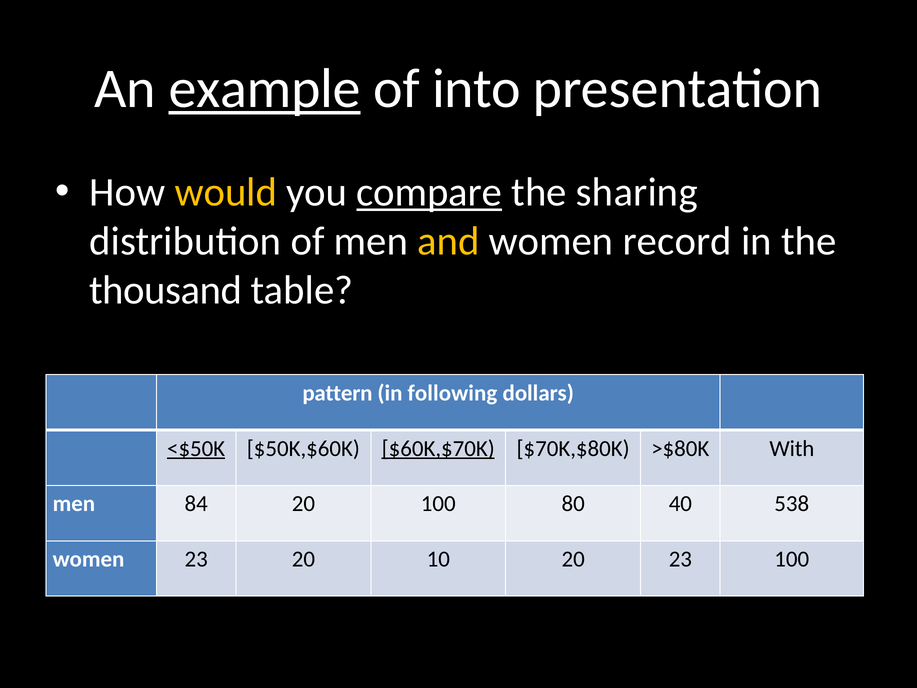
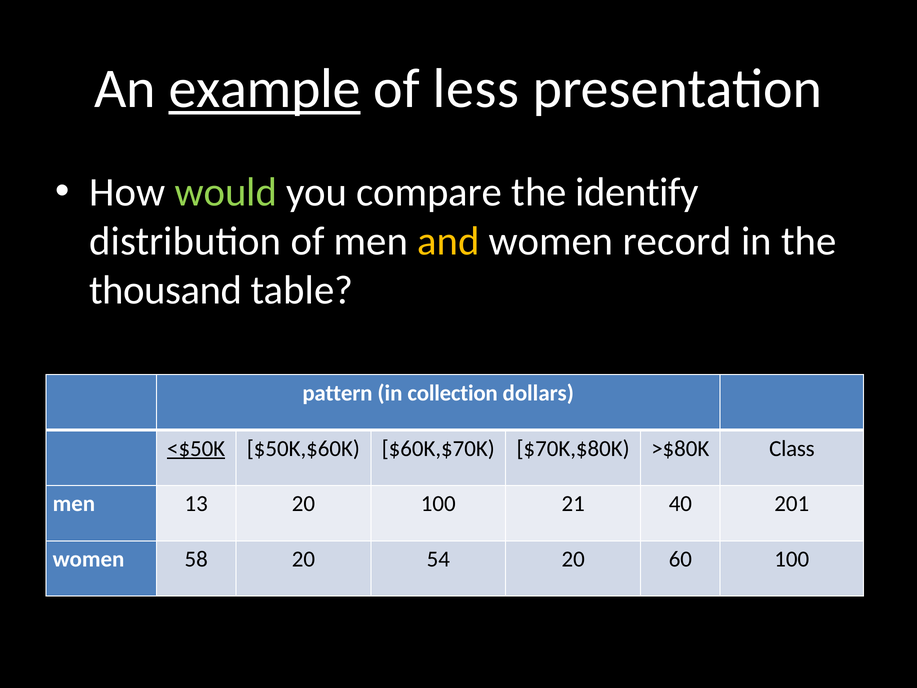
into: into -> less (476, 89)
would colour: yellow -> light green (226, 192)
compare underline: present -> none (429, 192)
sharing: sharing -> identify (637, 192)
following: following -> collection (453, 393)
$60K,$70K underline: present -> none (438, 448)
With: With -> Class (792, 448)
84: 84 -> 13 (196, 504)
80: 80 -> 21 (573, 504)
538: 538 -> 201 (792, 504)
women 23: 23 -> 58 (196, 559)
10: 10 -> 54 (438, 559)
20 23: 23 -> 60 (680, 559)
